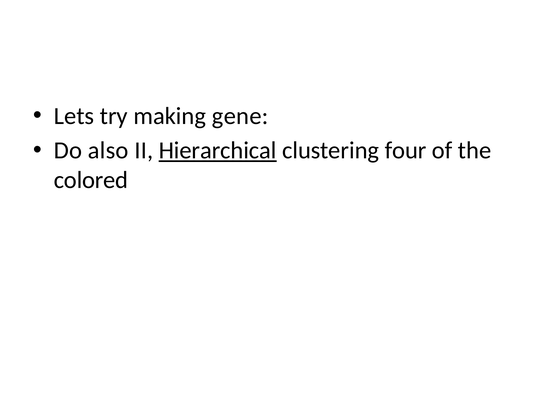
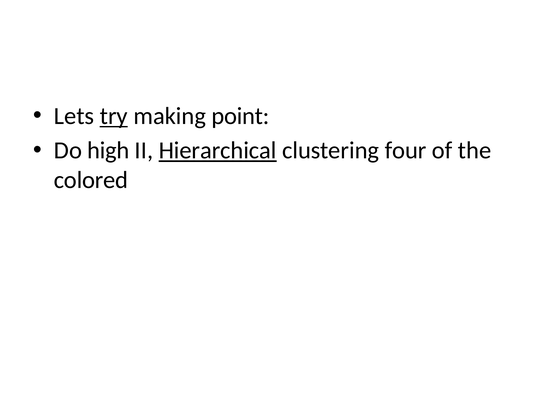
try underline: none -> present (114, 116)
gene: gene -> point (240, 116)
also: also -> high (108, 150)
